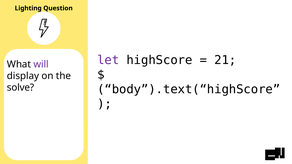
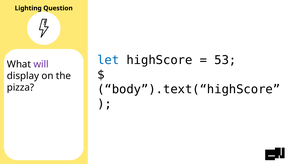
let colour: purple -> blue (108, 60)
21: 21 -> 53 (225, 60)
solve: solve -> pizza (21, 88)
